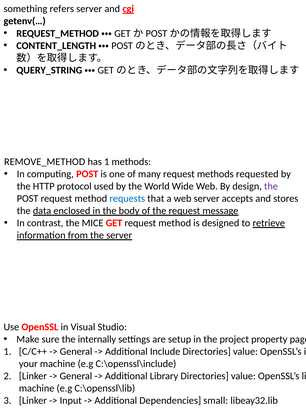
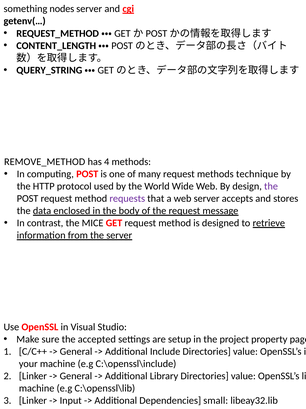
refers: refers -> nodes (62, 9)
has 1: 1 -> 4 (107, 161)
requested: requested -> technique (257, 174)
requests colour: blue -> purple (127, 198)
internally: internally -> accepted (97, 338)
